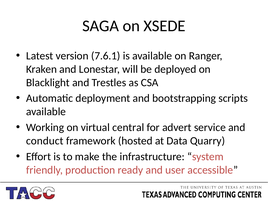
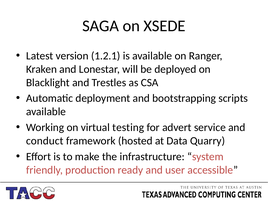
7.6.1: 7.6.1 -> 1.2.1 (106, 56)
central: central -> testing (128, 127)
